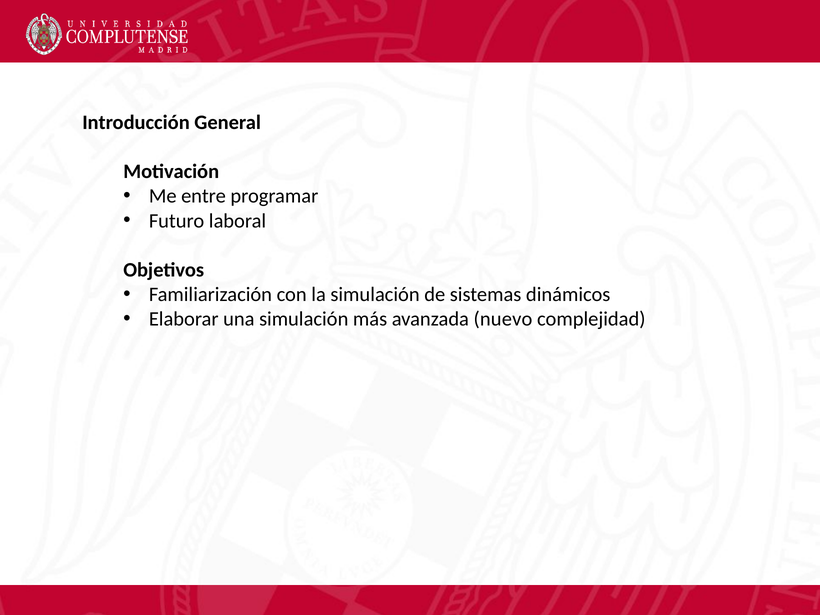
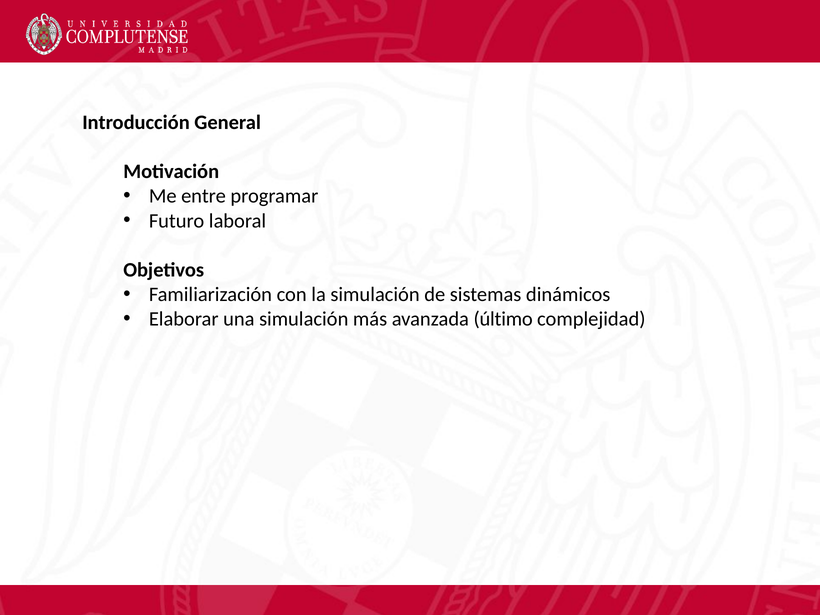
nuevo: nuevo -> último (503, 319)
